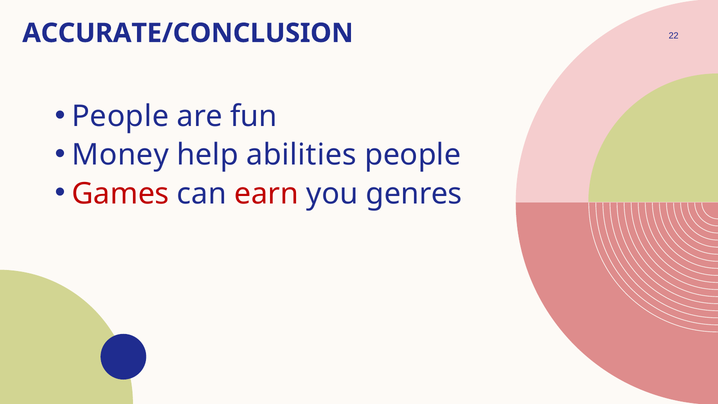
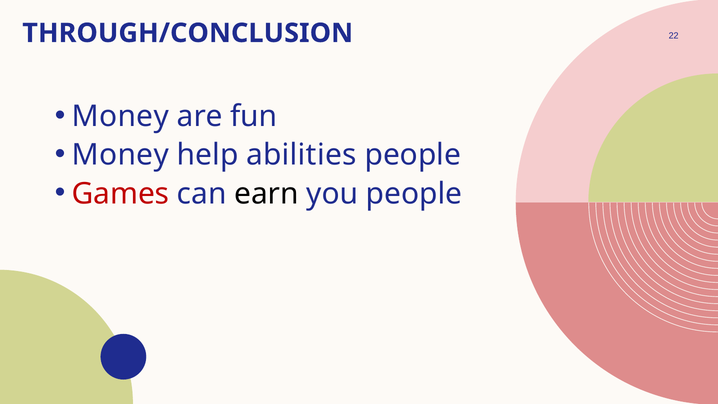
ACCURATE/CONCLUSION: ACCURATE/CONCLUSION -> THROUGH/CONCLUSION (188, 33)
People: People -> Money (120, 116)
earn colour: red -> black (267, 194)
you genres: genres -> people (414, 194)
